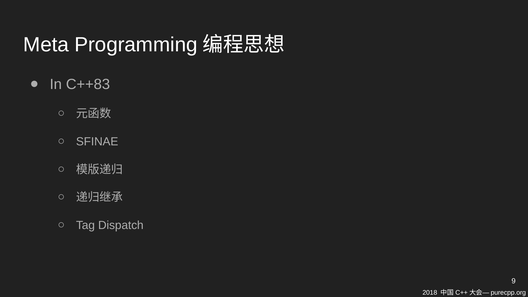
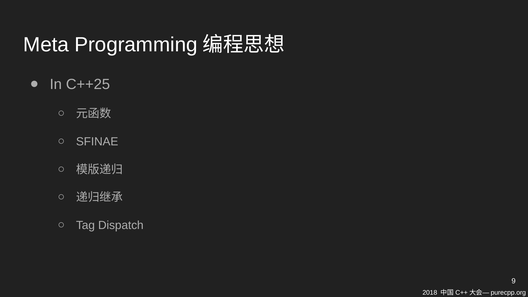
C++83: C++83 -> C++25 (88, 84)
